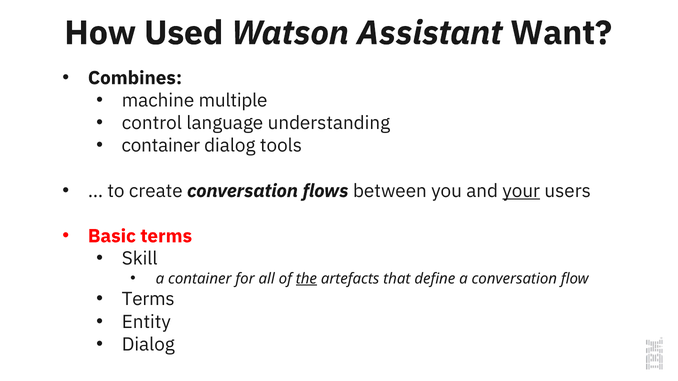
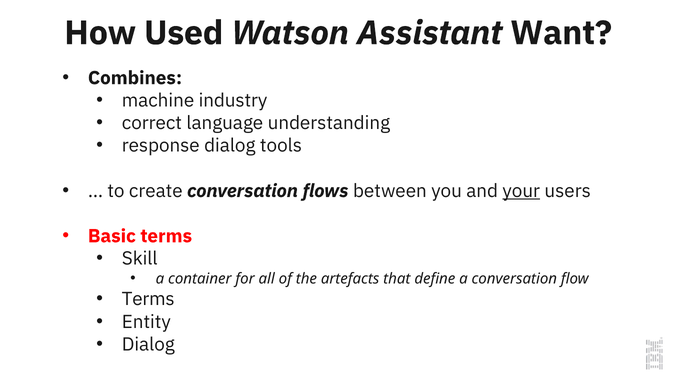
multiple: multiple -> industry (233, 101)
control: control -> correct (152, 123)
container: container -> response (161, 146)
the underline: present -> none (306, 279)
